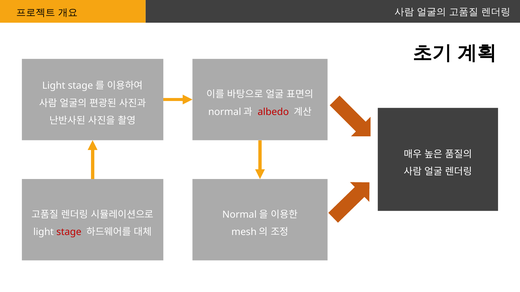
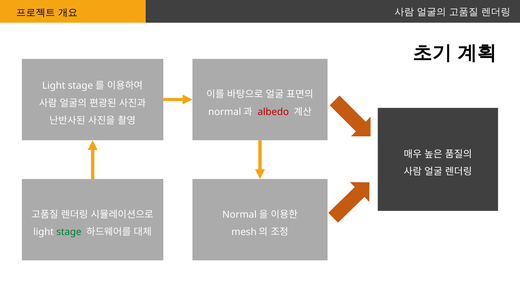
stage colour: red -> green (69, 232)
